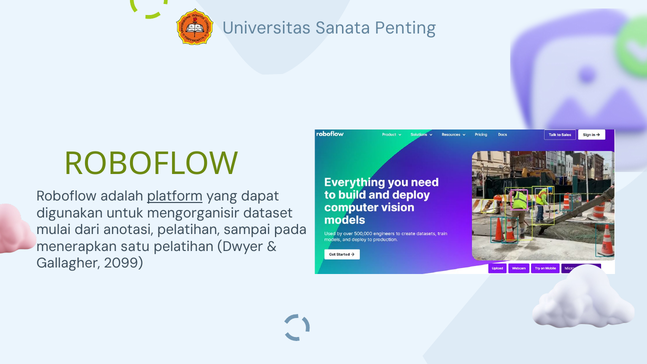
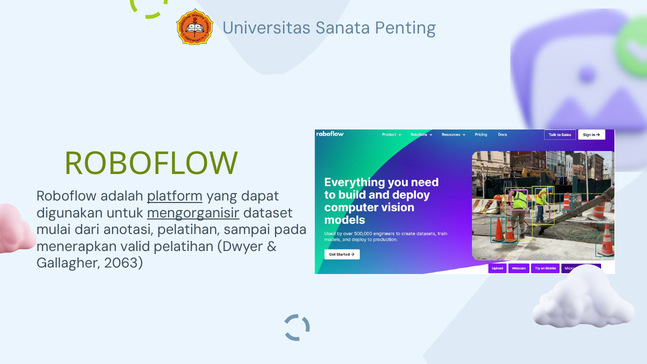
mengorganisir underline: none -> present (193, 213)
satu: satu -> valid (135, 246)
2099: 2099 -> 2063 (123, 263)
